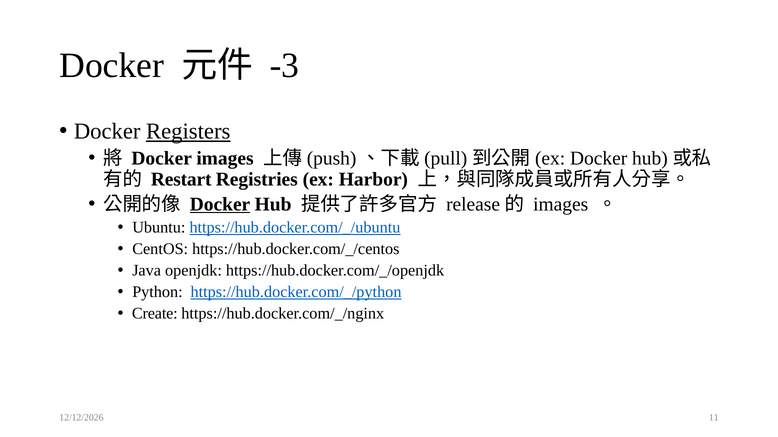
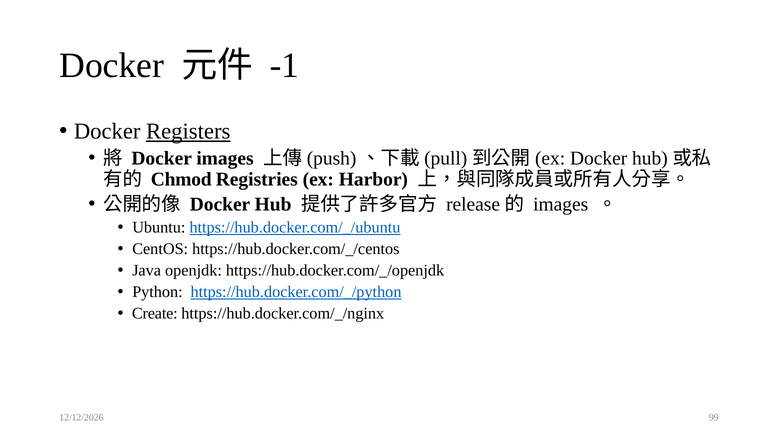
-3: -3 -> -1 (284, 65)
Restart: Restart -> Chmod (181, 179)
Docker underline: present -> none (220, 204)
11: 11 -> 99 (714, 418)
